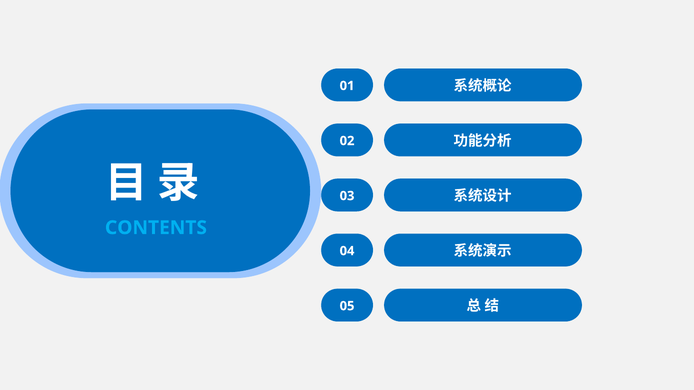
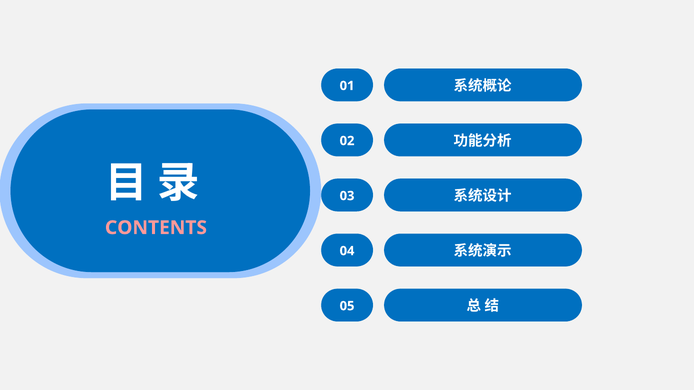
CONTENTS colour: light blue -> pink (156, 228)
